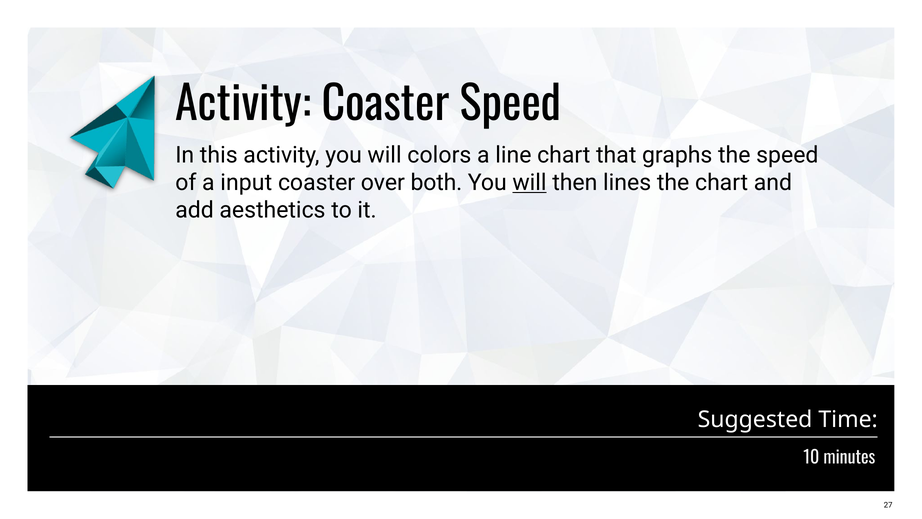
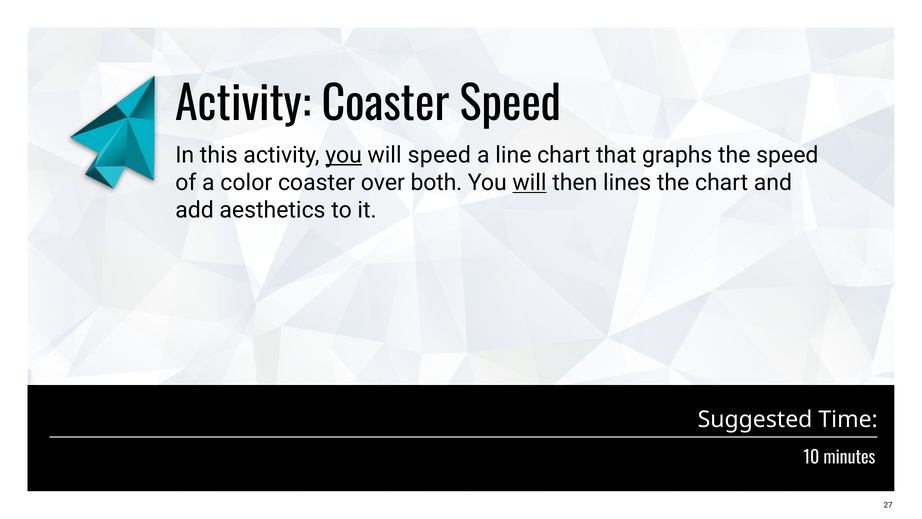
you underline: none -> present (344, 155)
will colors: colors -> speed (439, 155)
input: input -> color (246, 182)
